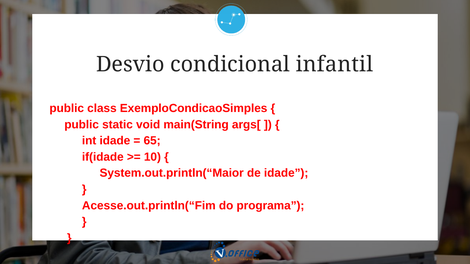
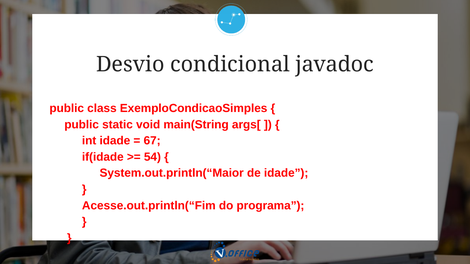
infantil: infantil -> javadoc (335, 64)
65: 65 -> 67 (152, 141)
10: 10 -> 54 (152, 157)
